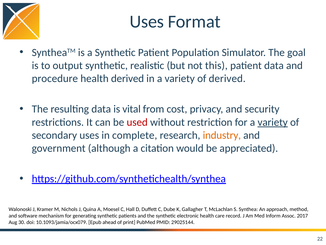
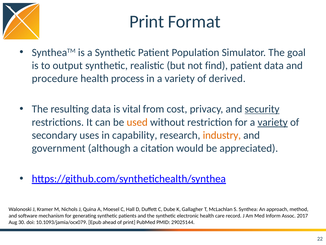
Uses: Uses -> Print (147, 22)
this: this -> find (216, 65)
health derived: derived -> process (128, 78)
security underline: none -> present (262, 109)
used colour: red -> orange (137, 122)
complete: complete -> capability (135, 135)
